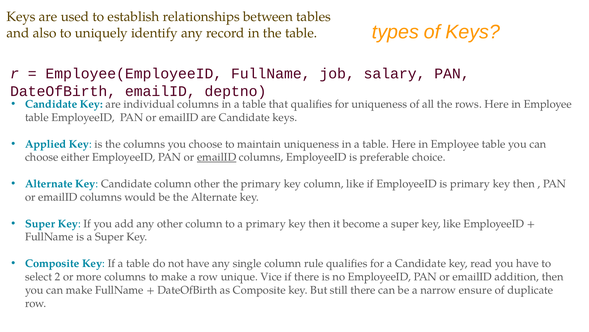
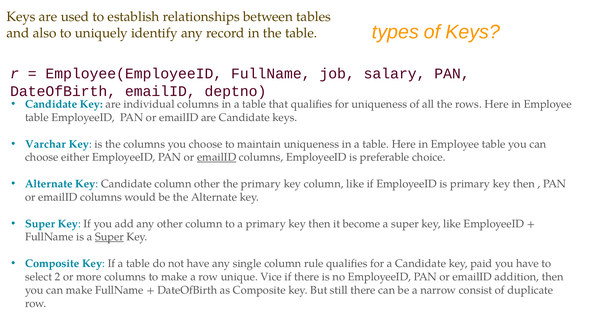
Applied: Applied -> Varchar (46, 144)
Super underline: none -> present (109, 236)
read: read -> paid (481, 263)
ensure: ensure -> consist (475, 290)
